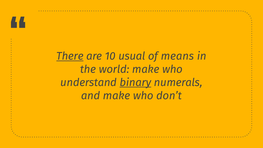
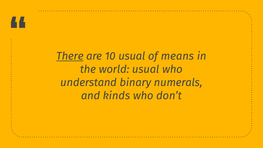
world make: make -> usual (146, 69)
binary underline: present -> none (135, 82)
and make: make -> kinds (117, 96)
